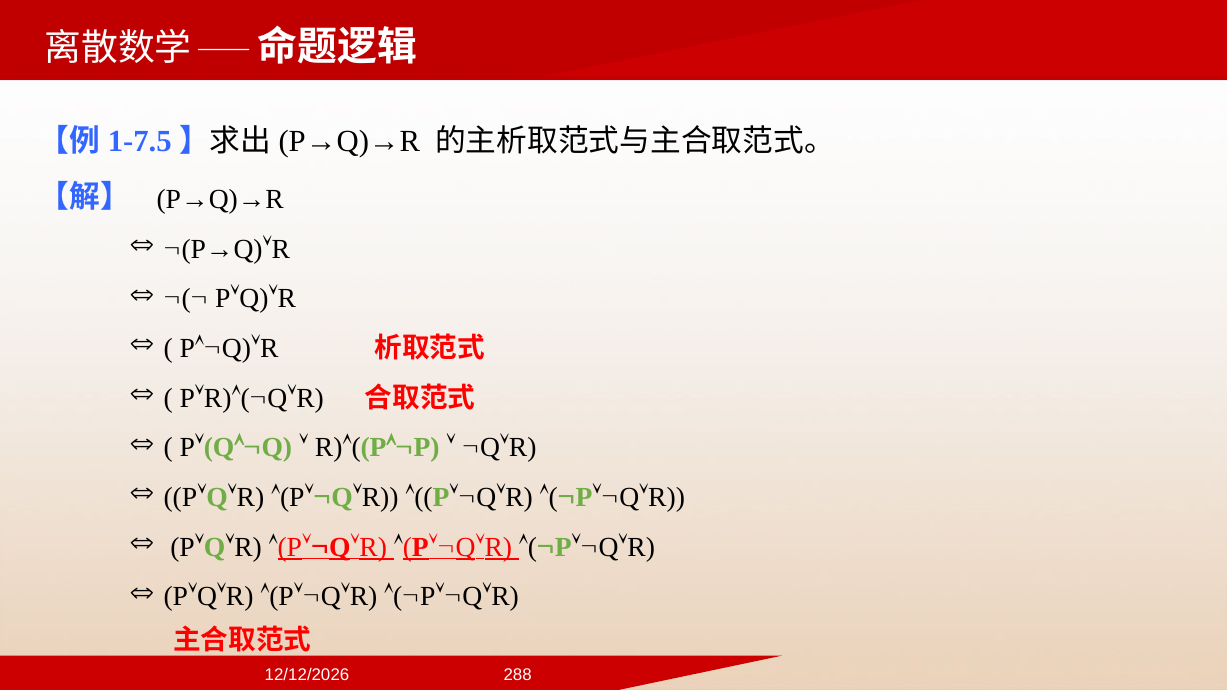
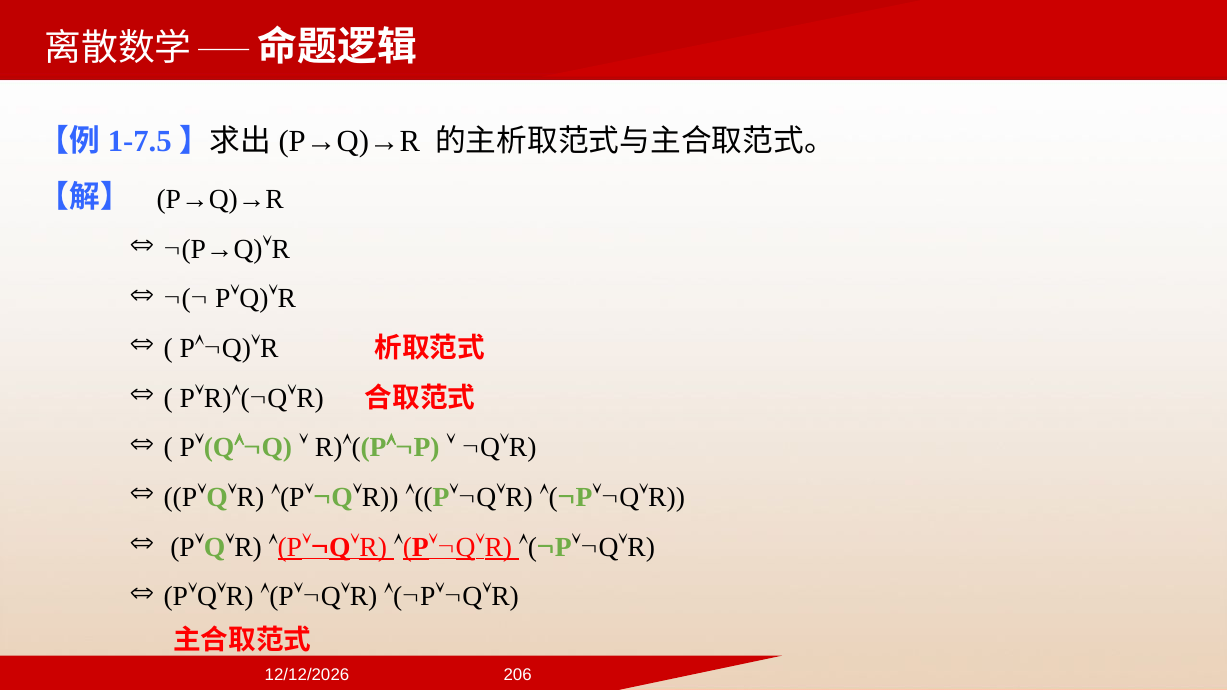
288: 288 -> 206 (518, 675)
